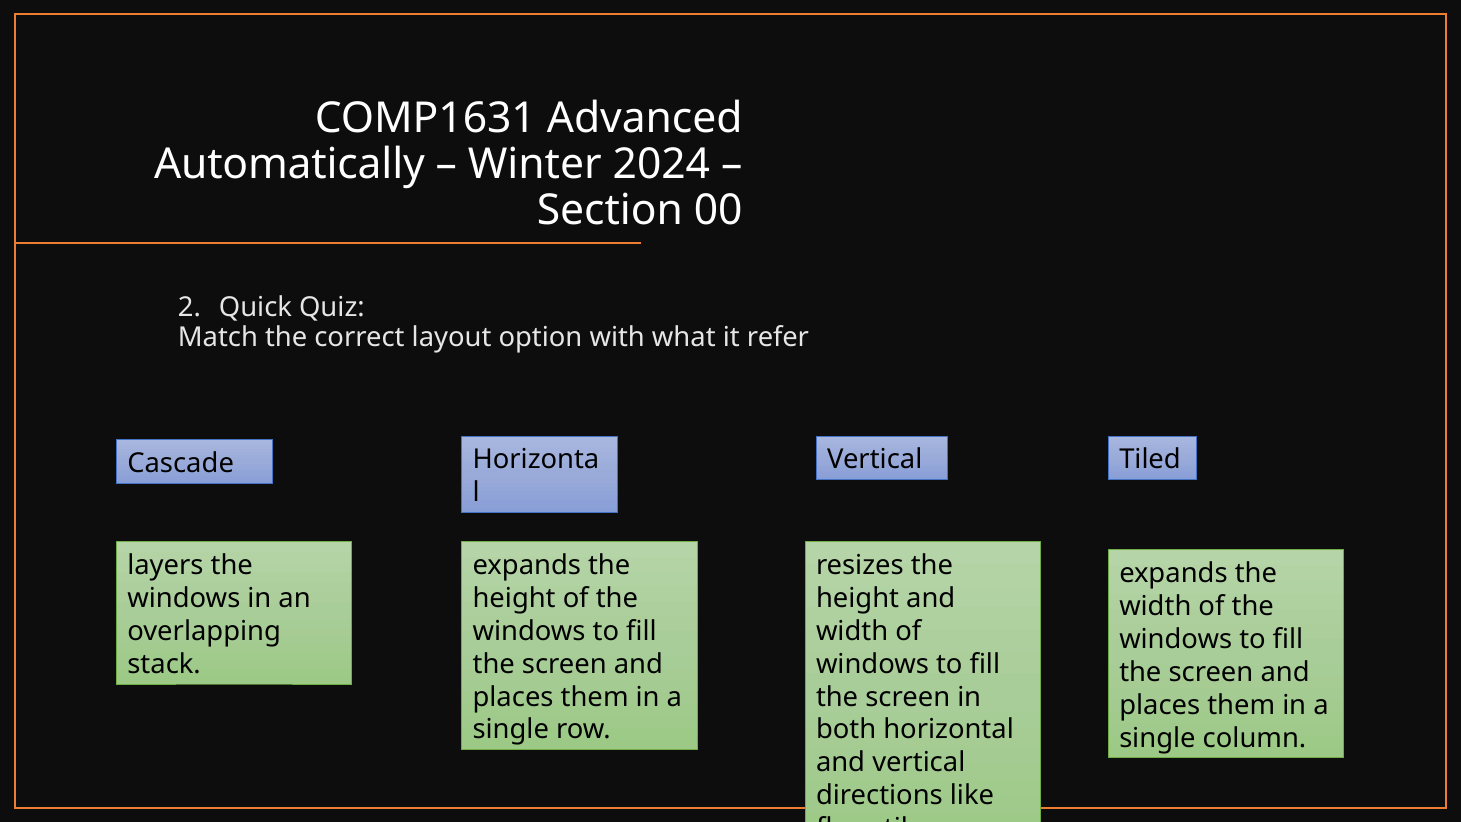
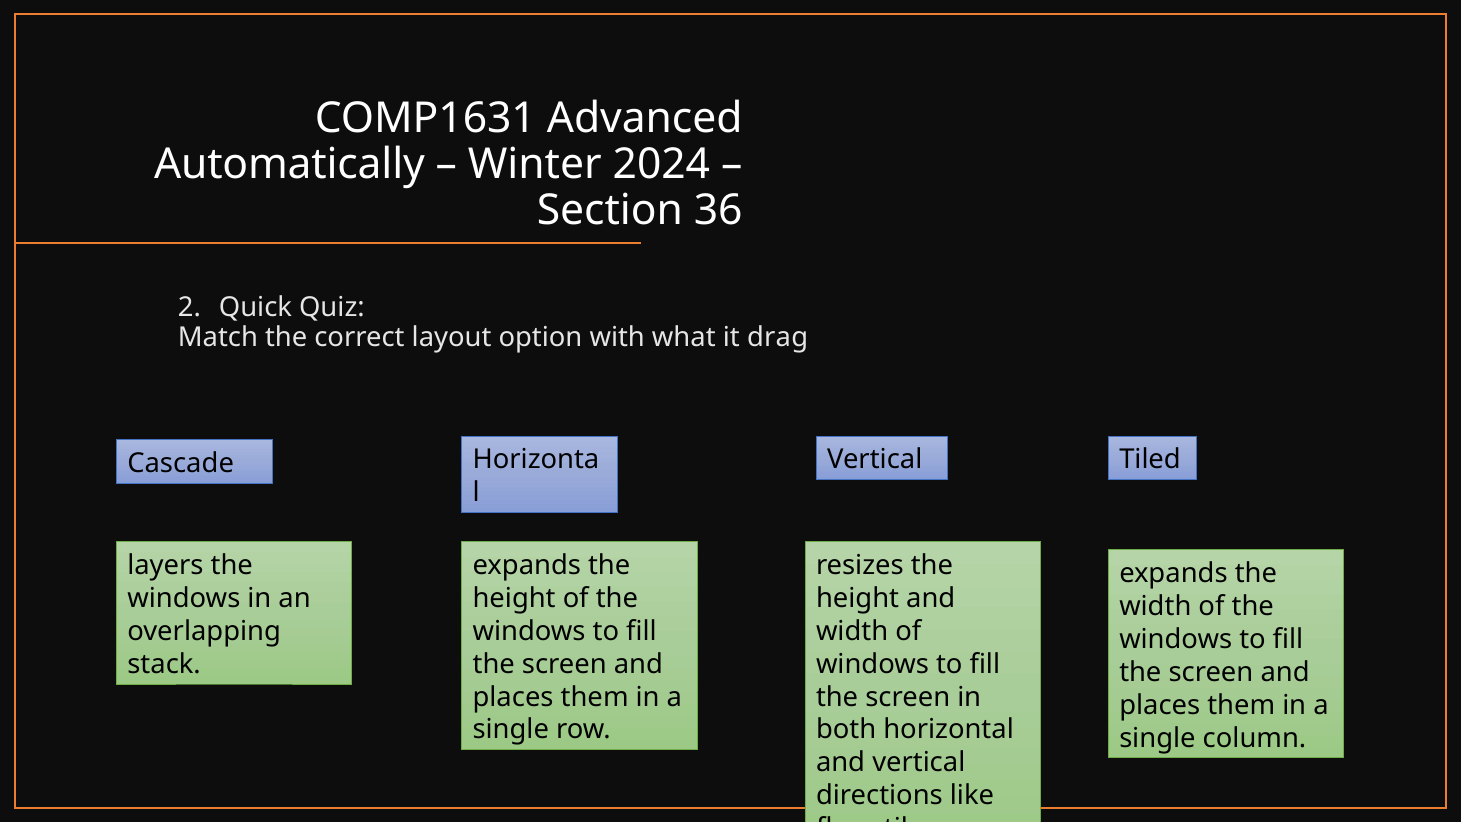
00: 00 -> 36 (718, 210)
refer: refer -> drag (778, 337)
